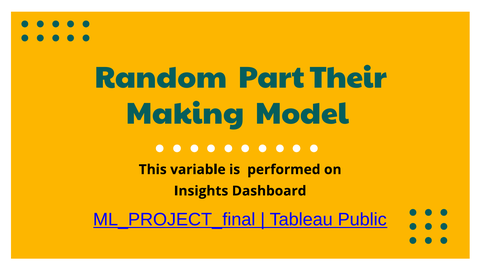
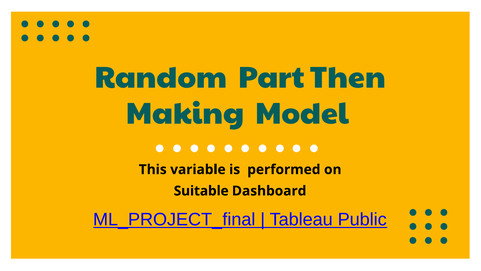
Their: Their -> Then (348, 78)
Insights: Insights -> Suitable (201, 191)
